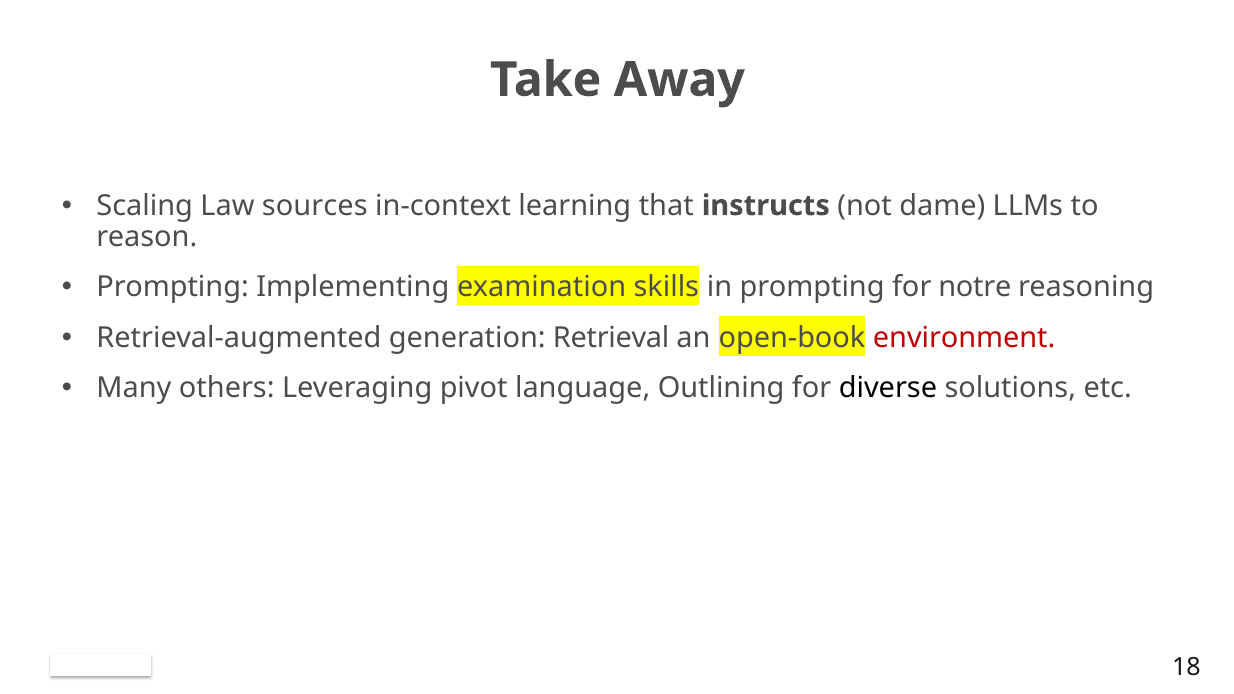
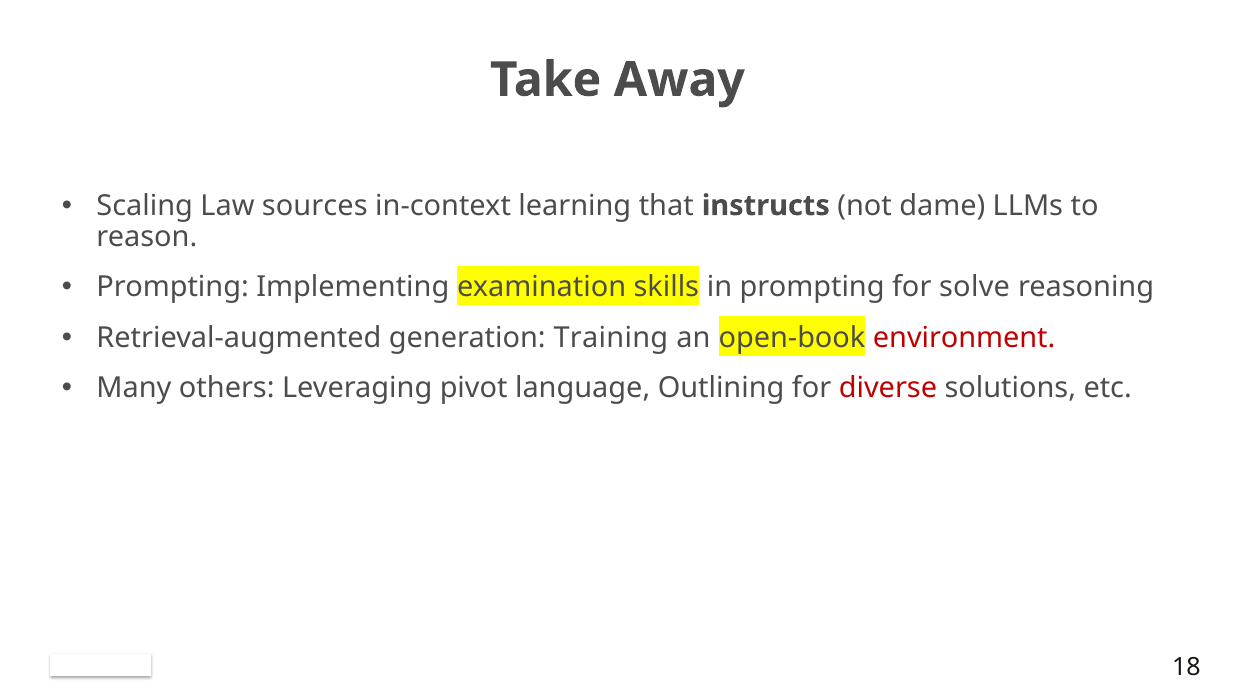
notre: notre -> solve (975, 287)
Retrieval: Retrieval -> Training (611, 338)
diverse colour: black -> red (888, 388)
